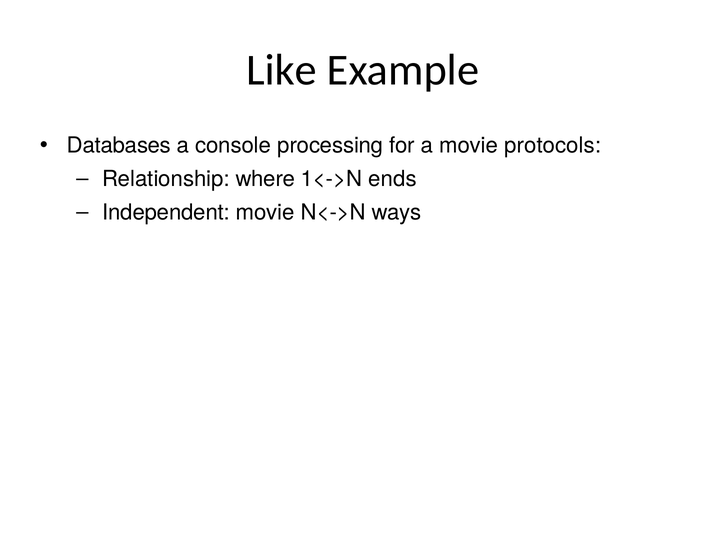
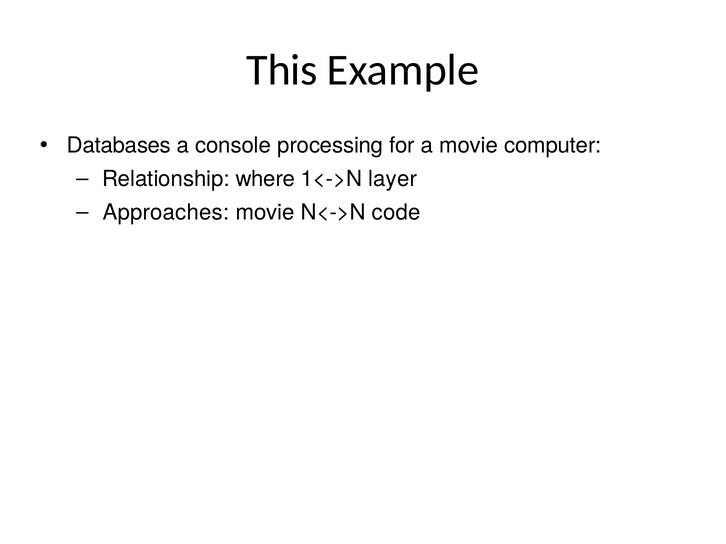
Like: Like -> This (282, 70)
protocols: protocols -> computer (553, 146)
ends: ends -> layer (393, 179)
Independent: Independent -> Approaches (166, 213)
ways: ways -> code (396, 213)
